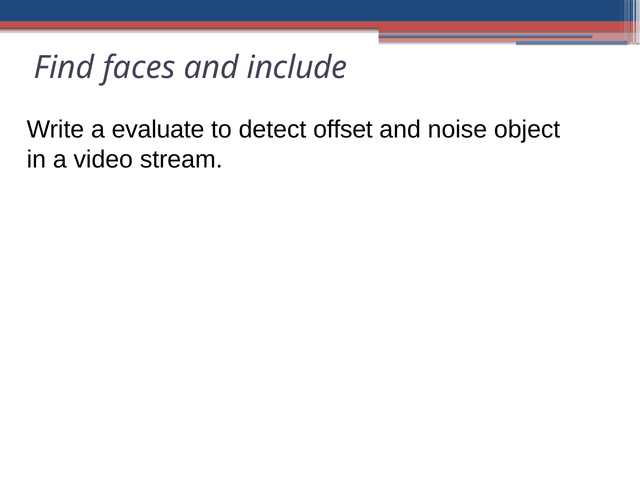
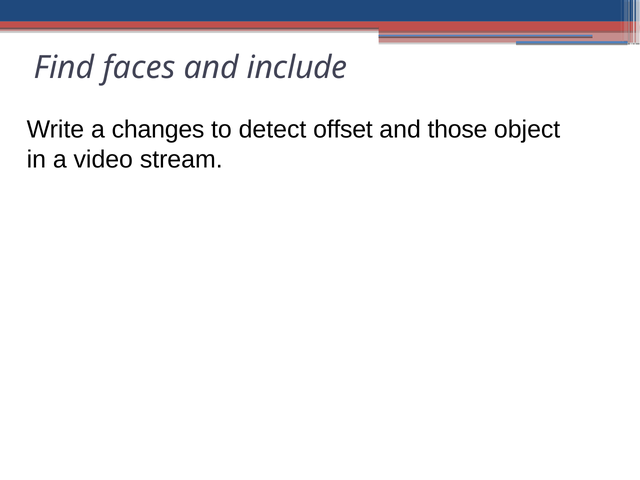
evaluate: evaluate -> changes (158, 130)
noise: noise -> those (458, 130)
